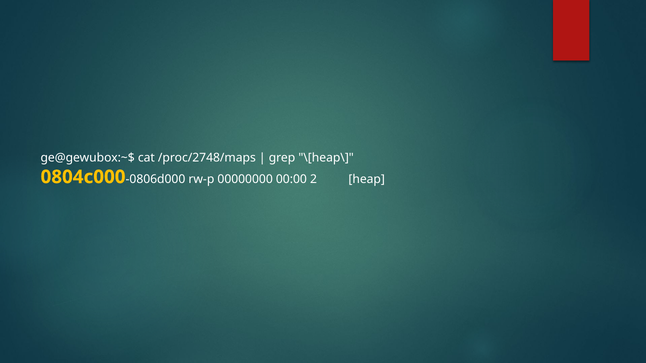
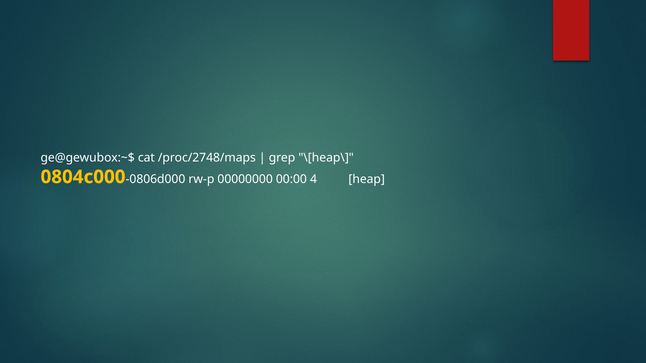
2: 2 -> 4 (313, 179)
